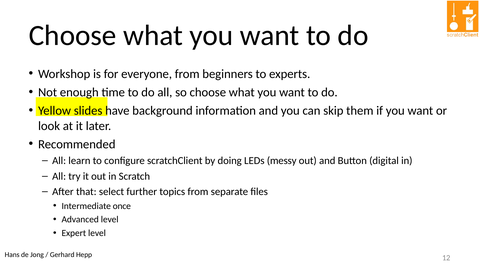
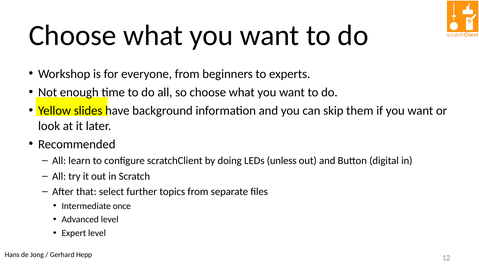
messy: messy -> unless (282, 160)
